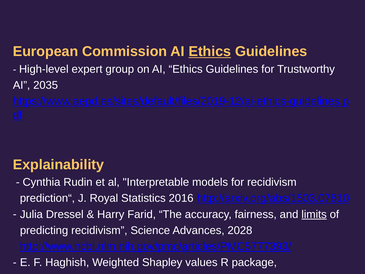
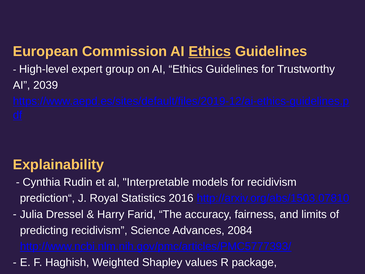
2035: 2035 -> 2039 (46, 85)
limits underline: present -> none (314, 214)
2028: 2028 -> 2084 (240, 230)
